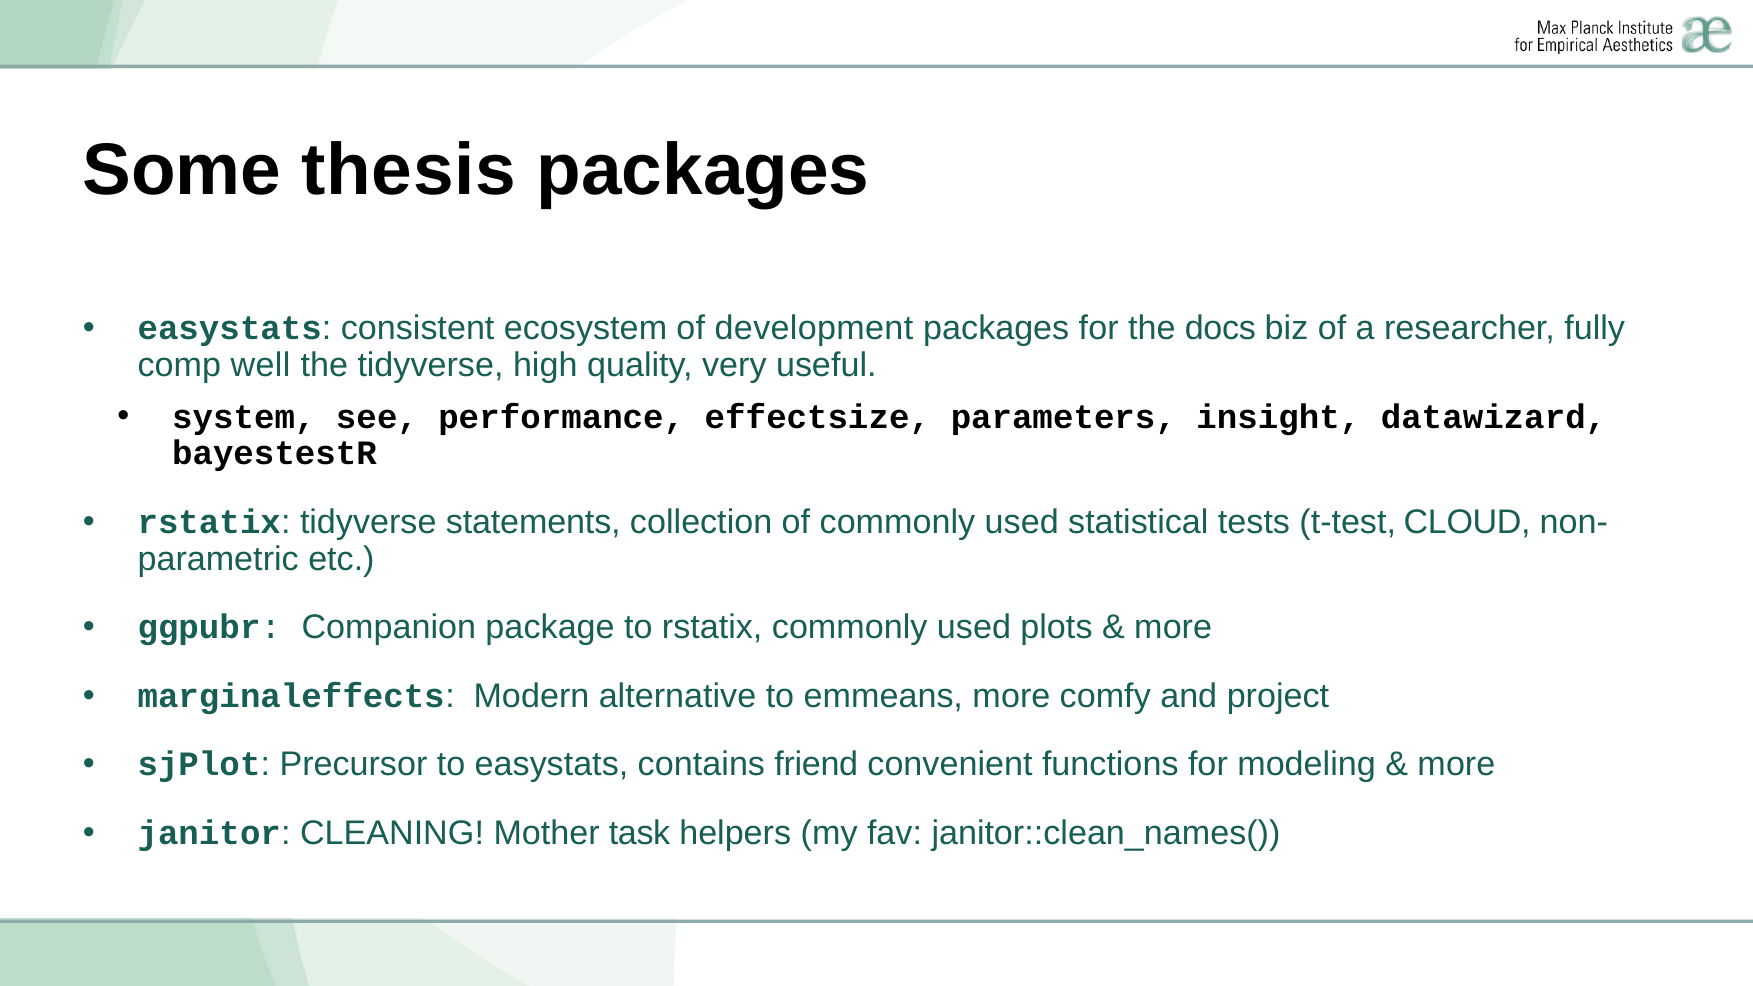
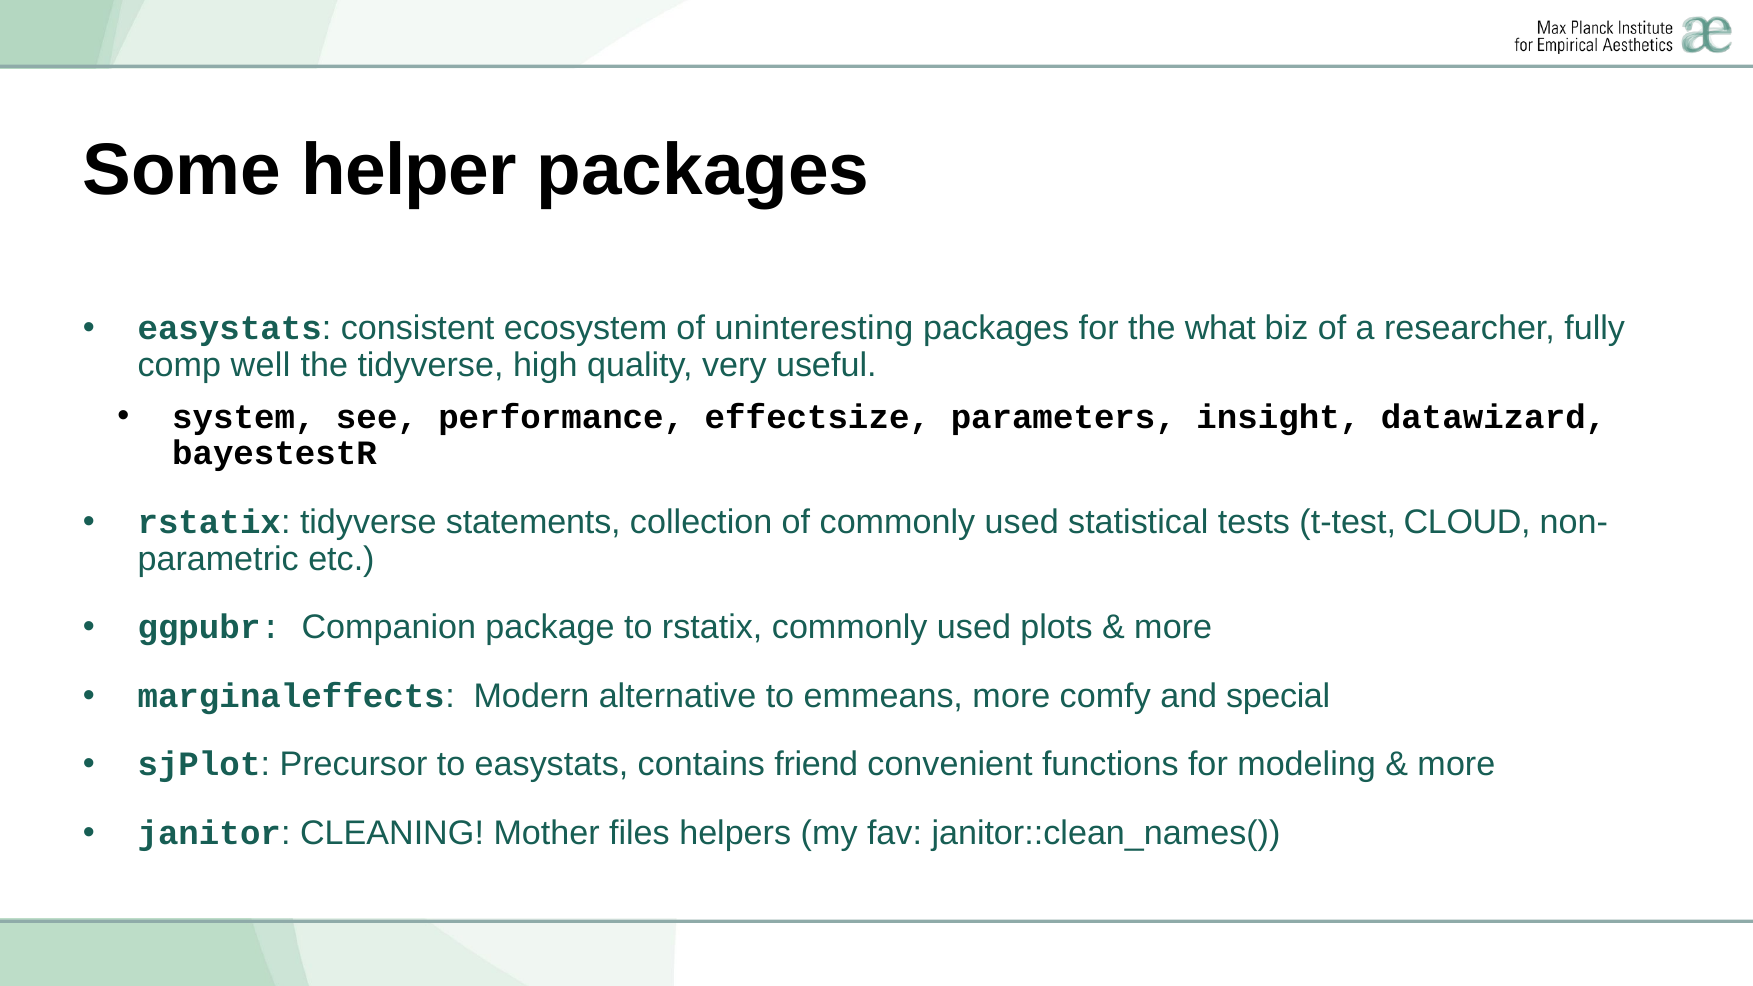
thesis: thesis -> helper (409, 170)
development: development -> uninteresting (814, 329)
docs: docs -> what (1220, 329)
project: project -> special (1278, 696)
task: task -> files (639, 833)
